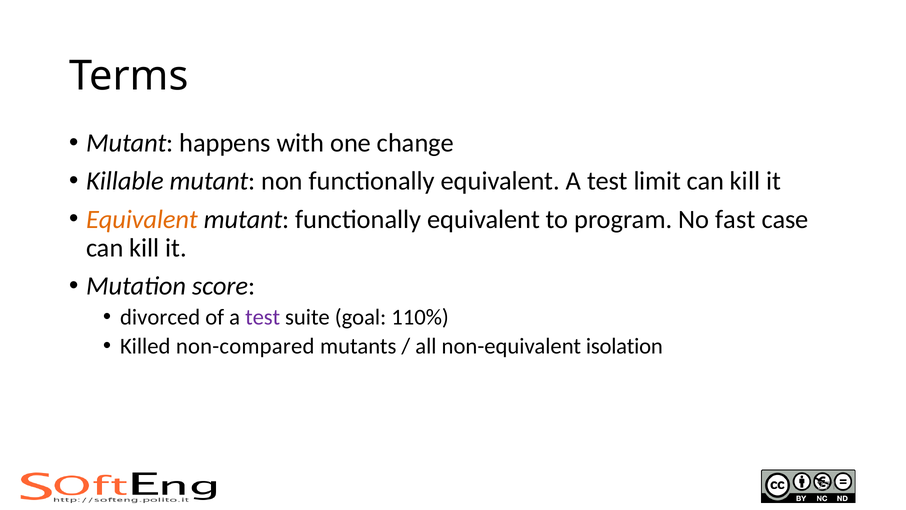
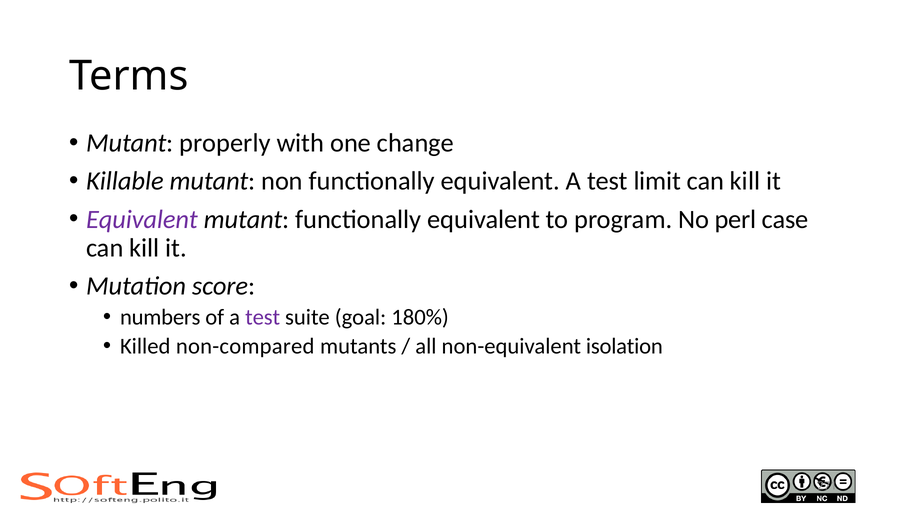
happens: happens -> properly (225, 143)
Equivalent colour: orange -> purple (142, 219)
fast: fast -> perl (735, 219)
divorced: divorced -> numbers (160, 317)
110%: 110% -> 180% (420, 317)
